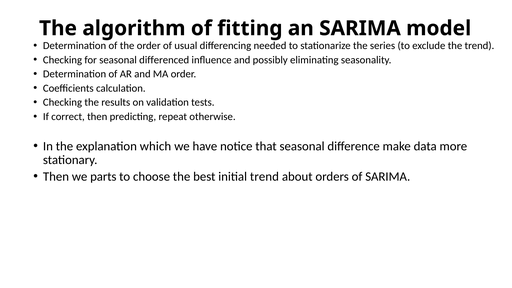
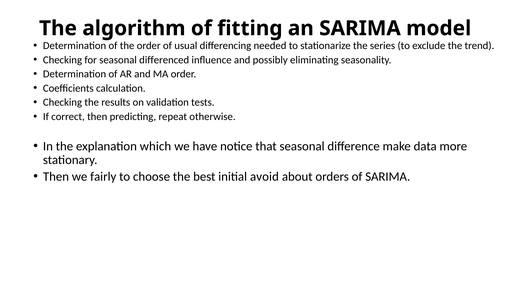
parts: parts -> fairly (103, 176)
initial trend: trend -> avoid (264, 176)
